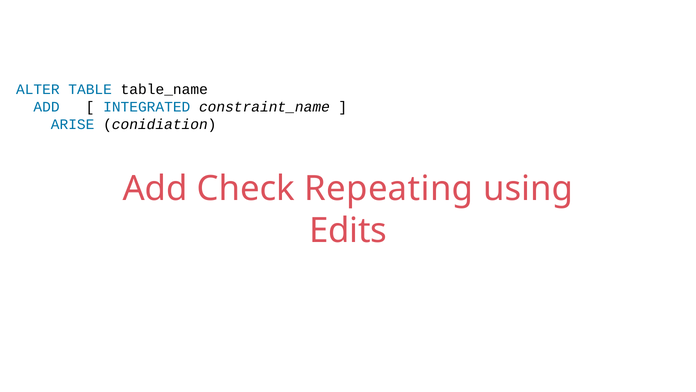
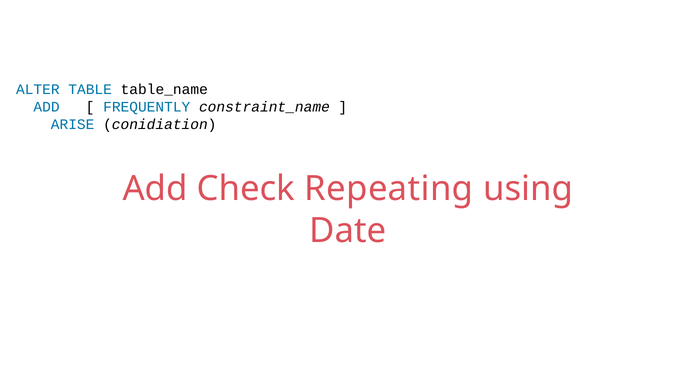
INTEGRATED: INTEGRATED -> FREQUENTLY (147, 107)
Edits: Edits -> Date (348, 230)
